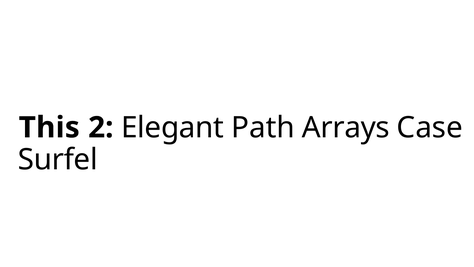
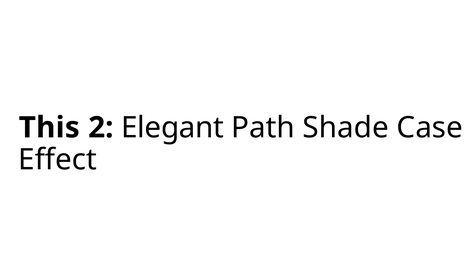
Arrays: Arrays -> Shade (346, 127)
Surfel: Surfel -> Effect (58, 159)
